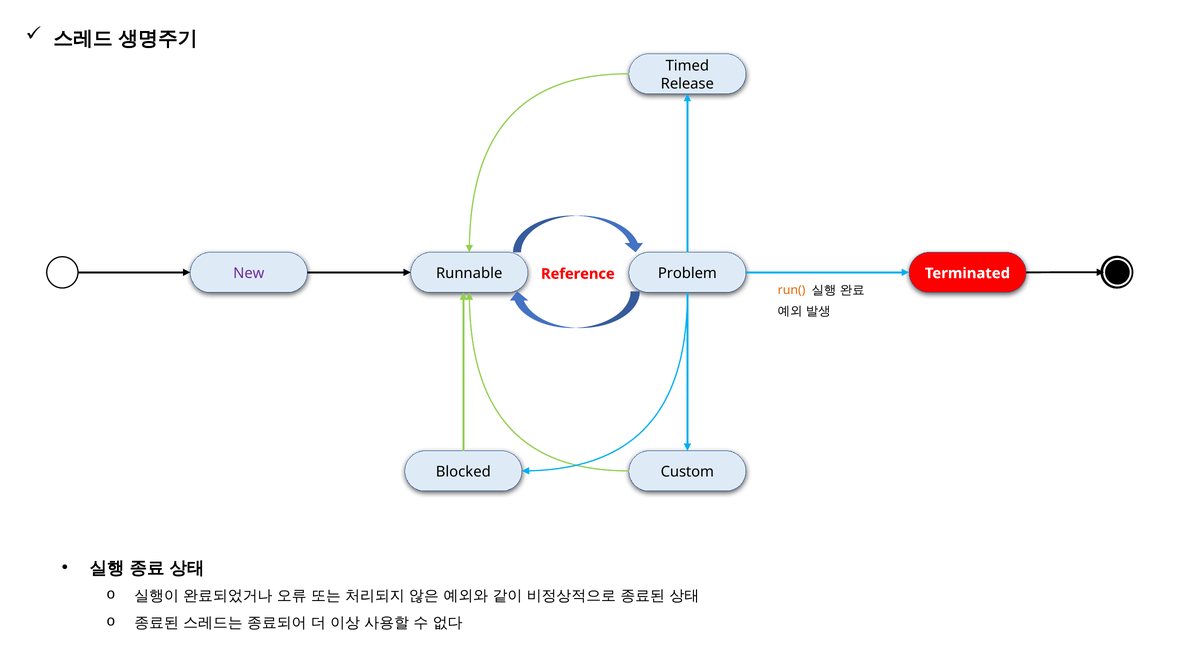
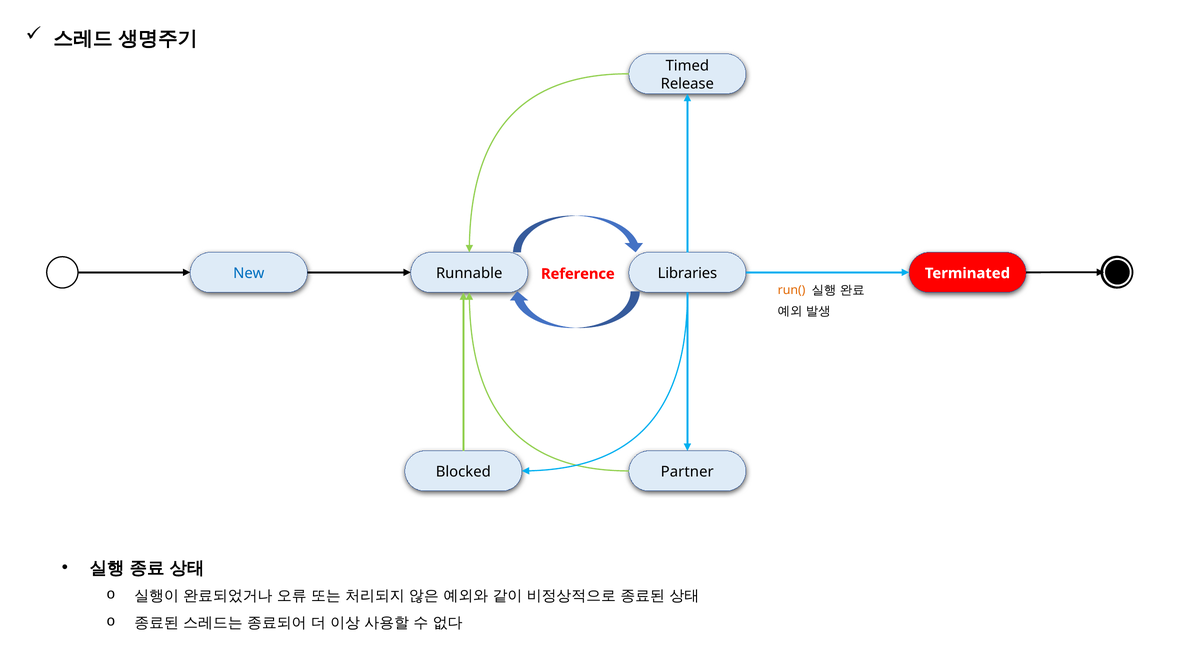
New colour: purple -> blue (249, 273)
Problem: Problem -> Libraries (687, 273)
Custom: Custom -> Partner (687, 472)
